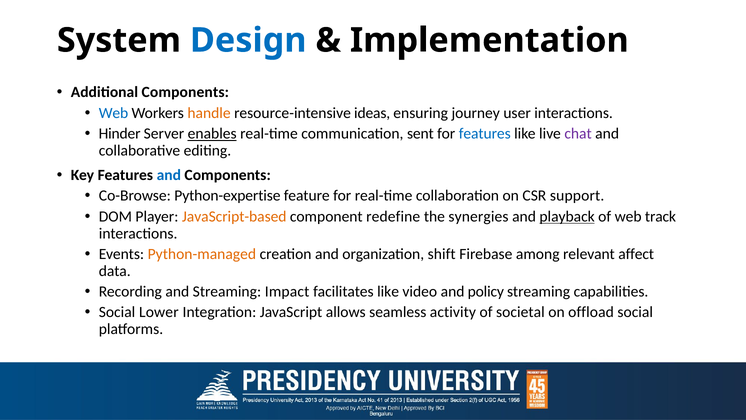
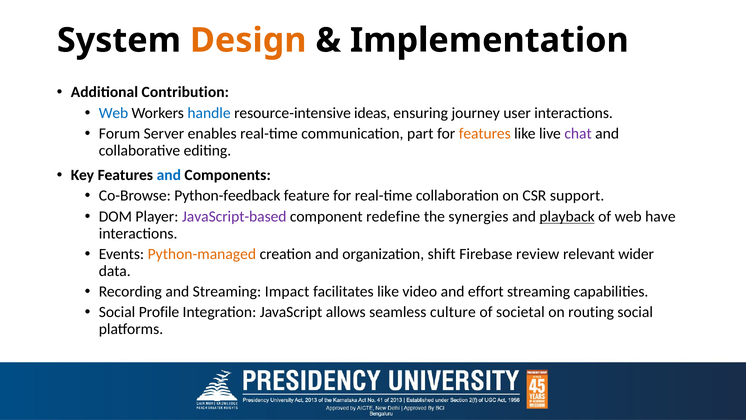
Design colour: blue -> orange (248, 40)
Additional Components: Components -> Contribution (185, 92)
handle colour: orange -> blue (209, 113)
Hinder: Hinder -> Forum (120, 134)
enables underline: present -> none (212, 134)
sent: sent -> part (420, 134)
features colour: blue -> orange (485, 134)
Python-expertise: Python-expertise -> Python-feedback (227, 196)
JavaScript-based colour: orange -> purple (234, 216)
track: track -> have (660, 216)
among: among -> review (538, 254)
affect: affect -> wider (636, 254)
policy: policy -> effort (486, 291)
Lower: Lower -> Profile (159, 312)
activity: activity -> culture (453, 312)
offload: offload -> routing (591, 312)
